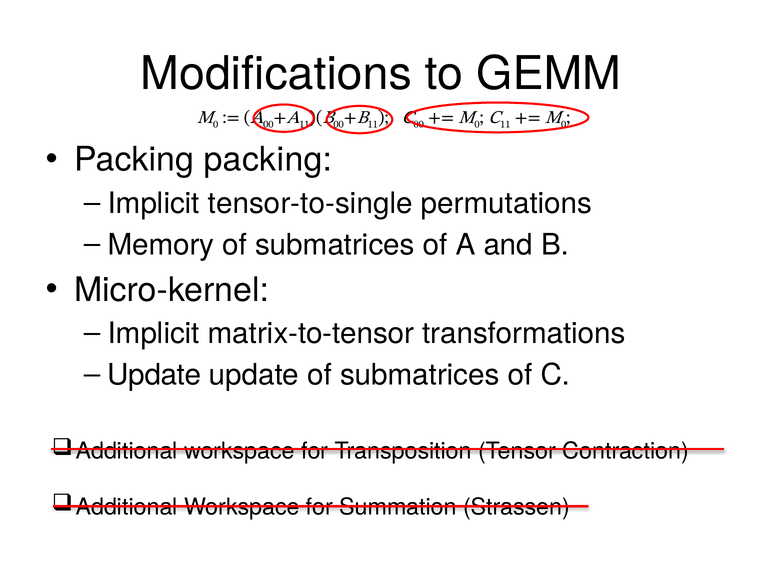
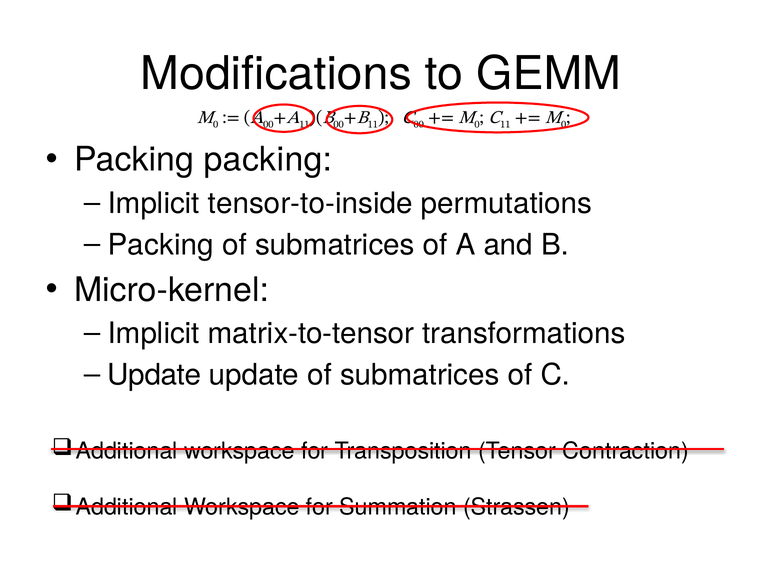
tensor-to-single: tensor-to-single -> tensor-to-inside (310, 204)
Memory: Memory -> Packing (161, 245)
